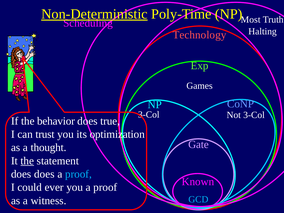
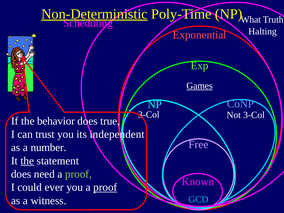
Most: Most -> What (251, 20)
Technology: Technology -> Exponential (200, 35)
Games underline: none -> present (200, 86)
optimization: optimization -> independent (117, 134)
Gate: Gate -> Free (198, 145)
thought: thought -> number (49, 148)
does does: does -> need (44, 174)
proof colour: light blue -> light green (78, 174)
proof underline: none -> present (105, 187)
